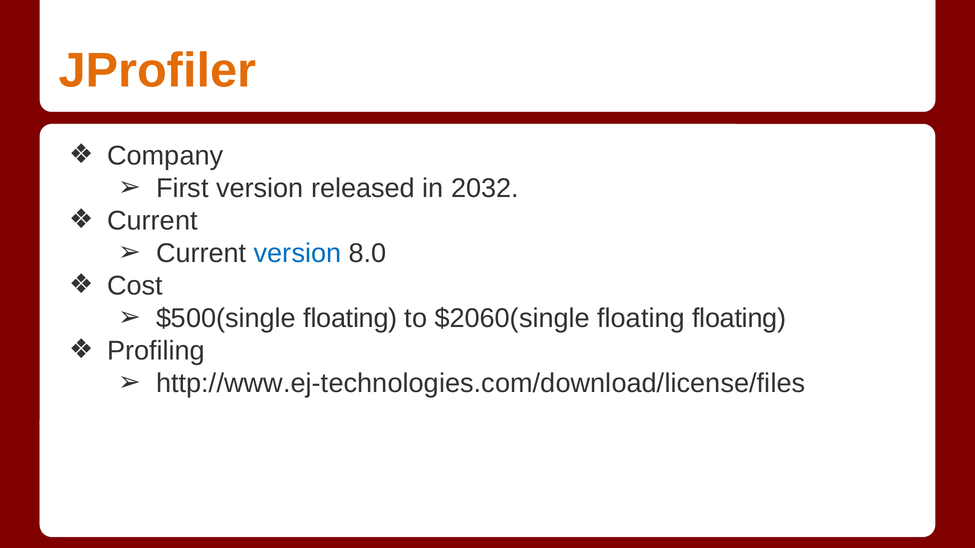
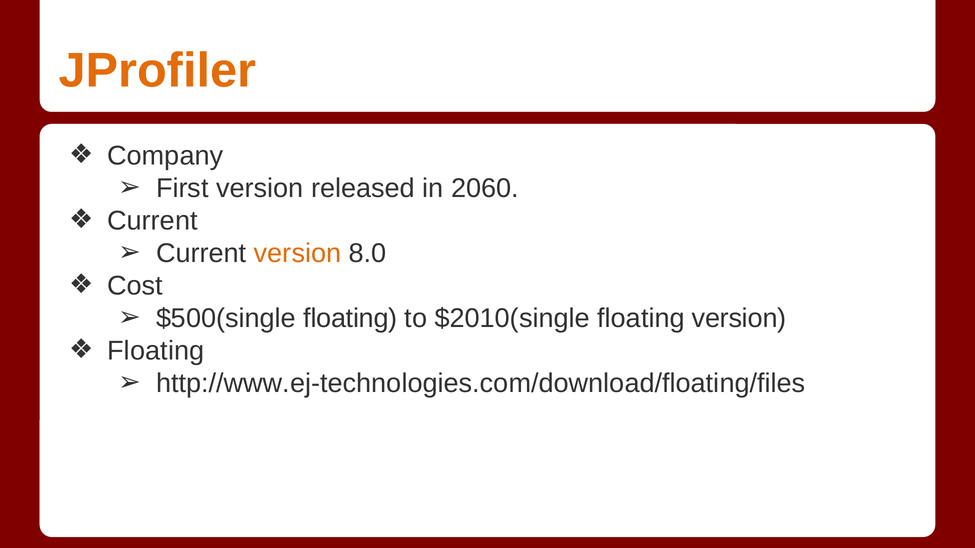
2032: 2032 -> 2060 (485, 188)
version colour: blue -> orange (298, 253)
$2060(single: $2060(single -> $2010(single (512, 318)
floating floating: floating -> version (739, 318)
Profiling: Profiling -> Floating (156, 351)
http://www.ej-technologies.com/download/license/files: http://www.ej-technologies.com/download/license/files -> http://www.ej-technologies.com/download/floating/files (481, 383)
